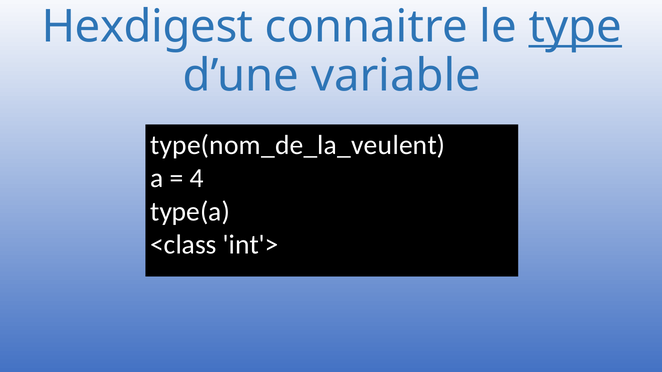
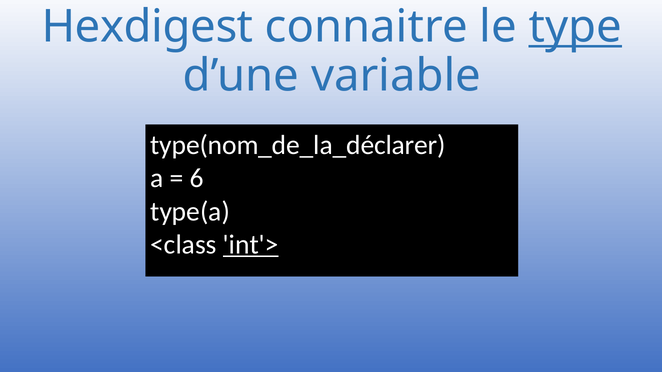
type(nom_de_la_veulent: type(nom_de_la_veulent -> type(nom_de_la_déclarer (298, 145)
4: 4 -> 6 (197, 179)
int'> underline: none -> present (251, 245)
